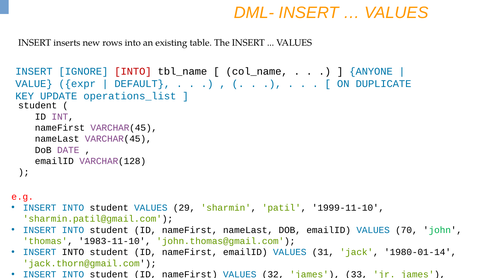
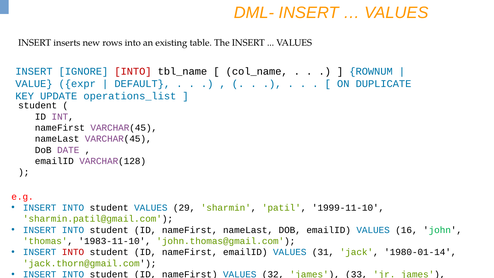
ANYONE: ANYONE -> ROWNUM (371, 71)
70: 70 -> 16 (406, 230)
INTO colour: black -> red (73, 252)
